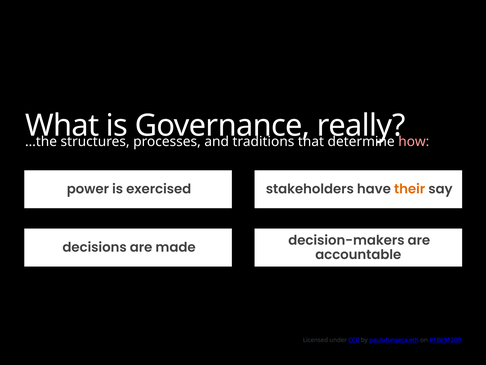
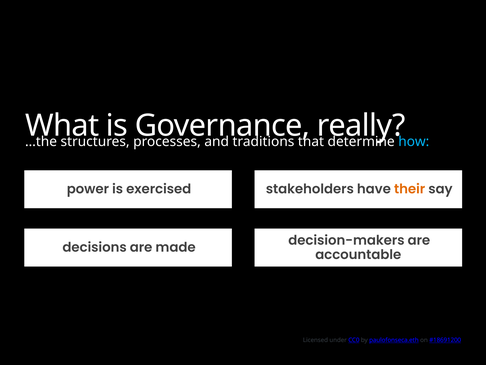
how colour: pink -> light blue (414, 141)
